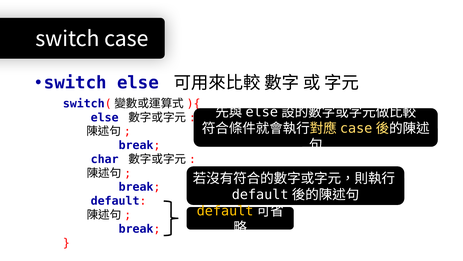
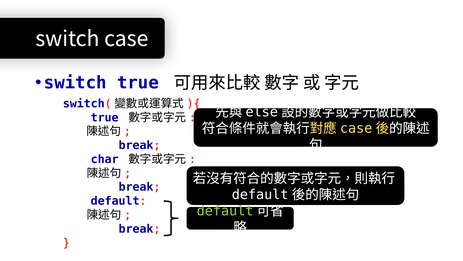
switch else: else -> true (138, 83)
else: else -> true (105, 117)
default colour: yellow -> light green (225, 211)
